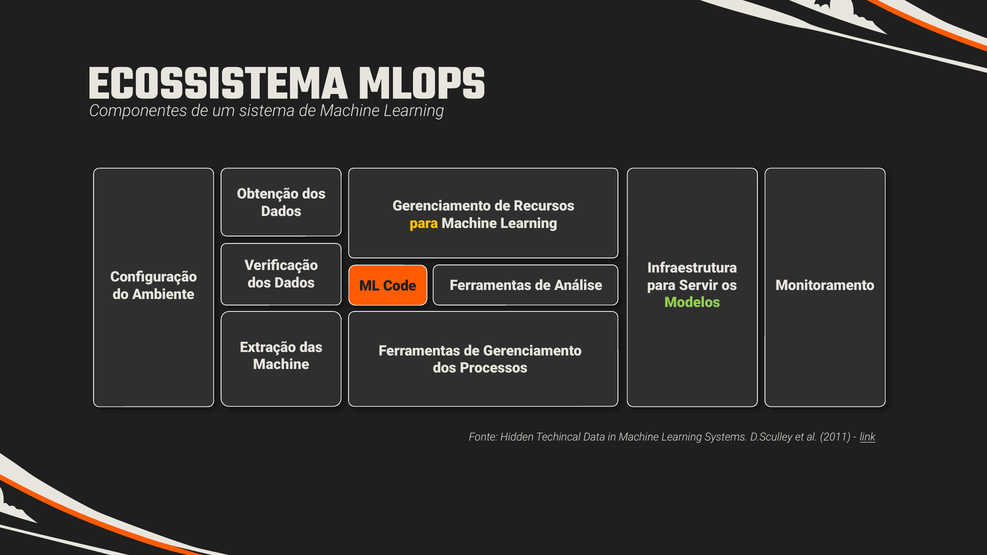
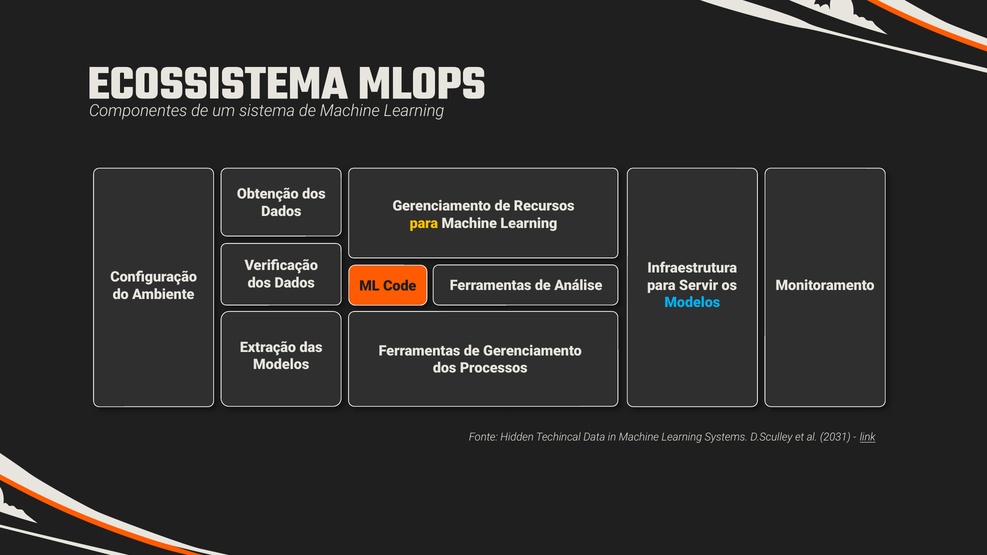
Modelos colour: light green -> light blue (692, 303)
Machine: Machine -> Modelos (281, 365)
2011: 2011 -> 2031 (835, 438)
